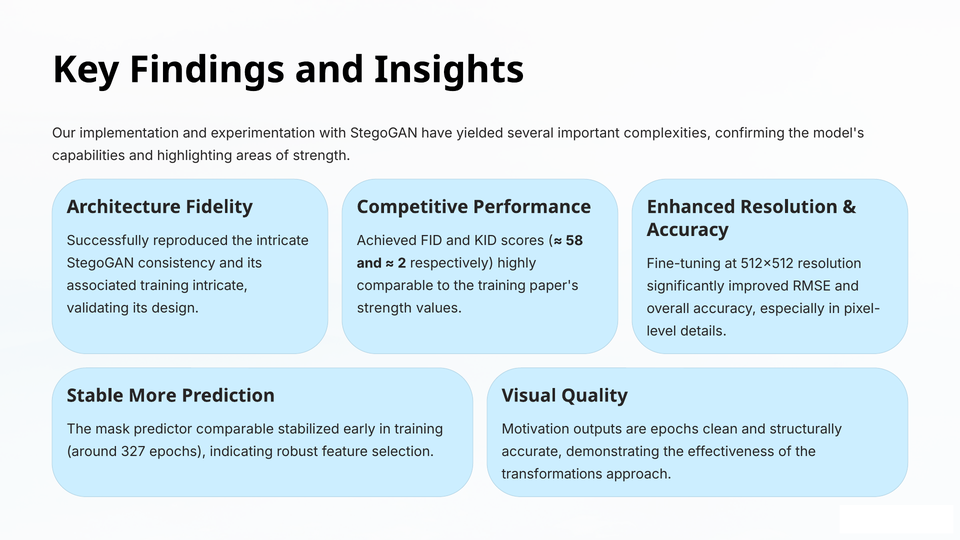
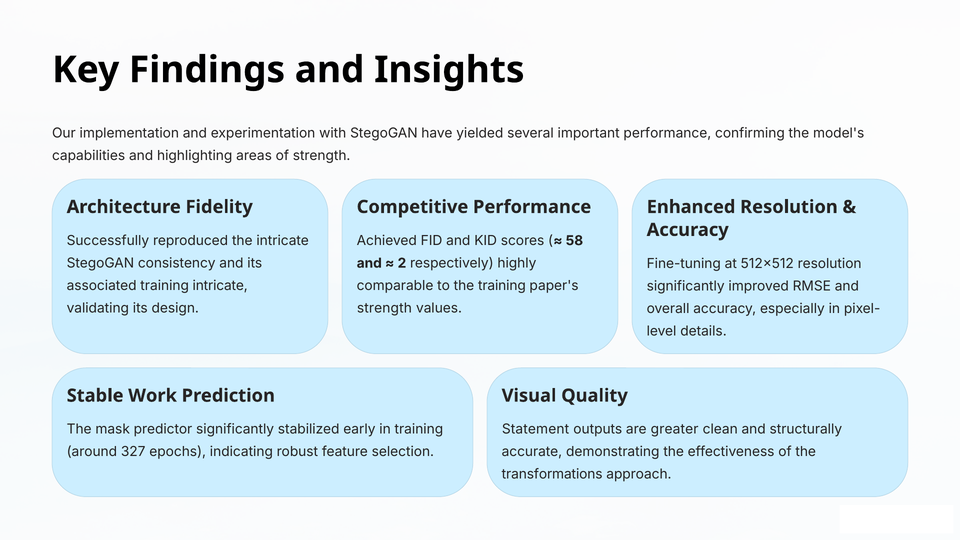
important complexities: complexities -> performance (667, 133)
More: More -> Work (153, 396)
predictor comparable: comparable -> significantly (235, 429)
Motivation: Motivation -> Statement (536, 429)
are epochs: epochs -> greater (675, 429)
